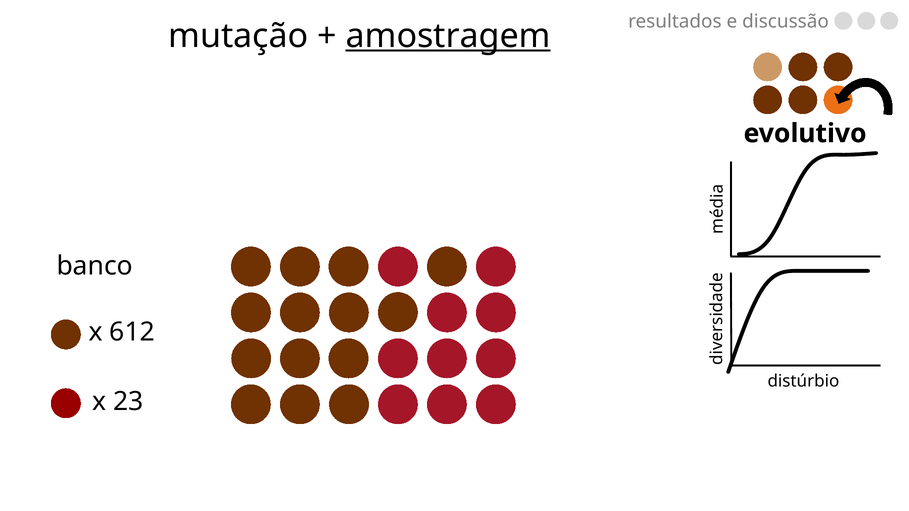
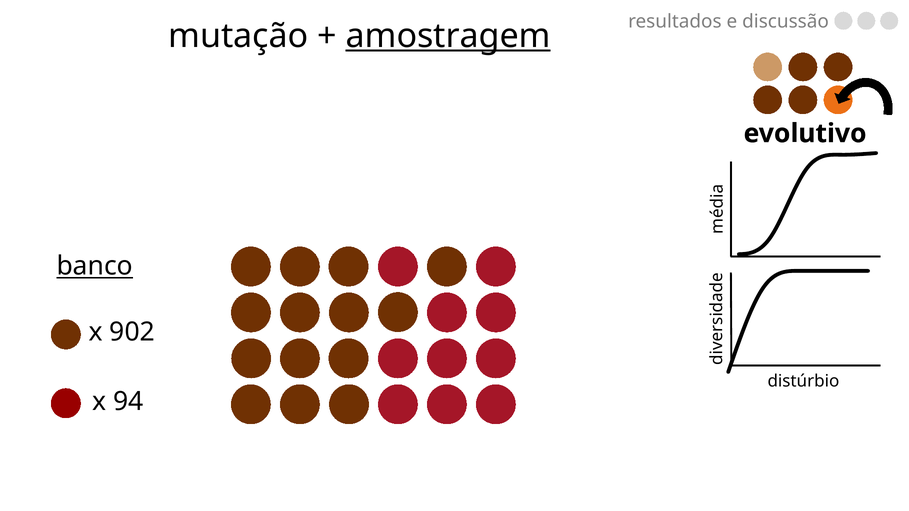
banco underline: none -> present (95, 266)
612: 612 -> 902 (132, 332)
23: 23 -> 94 (128, 402)
